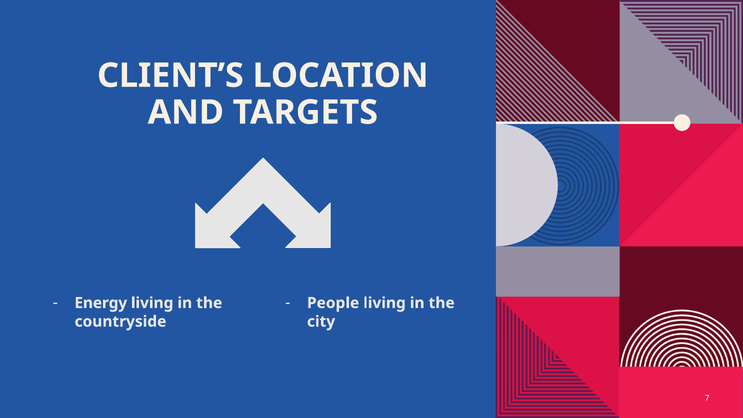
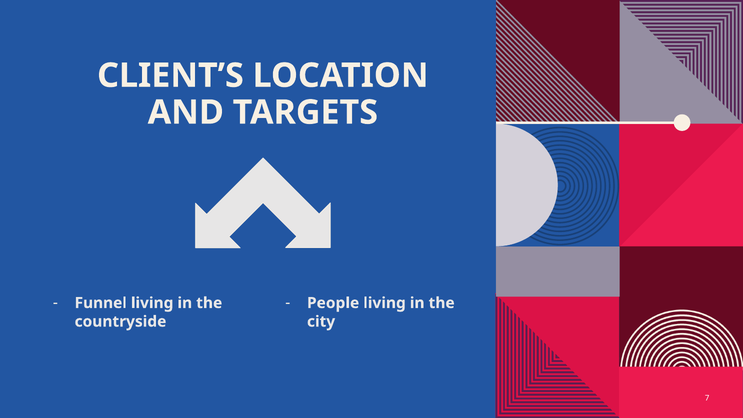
Energy: Energy -> Funnel (101, 303)
